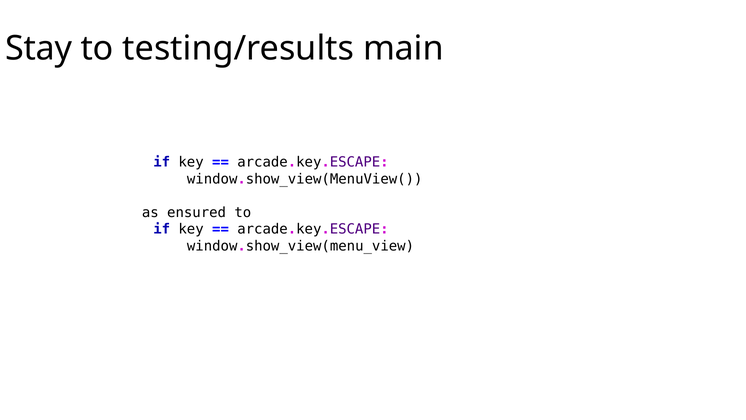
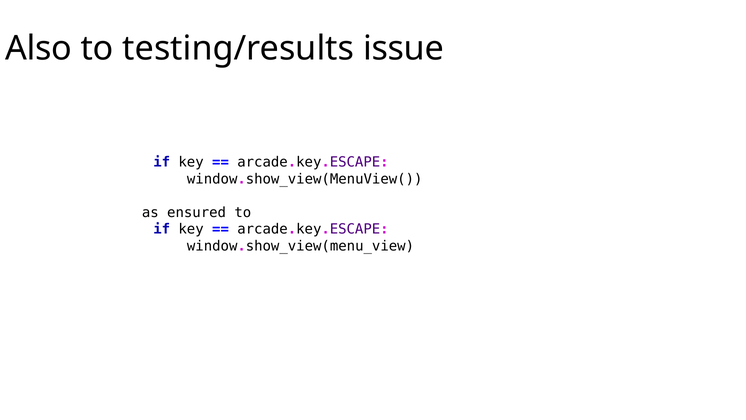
Stay: Stay -> Also (39, 48)
main: main -> issue (403, 48)
